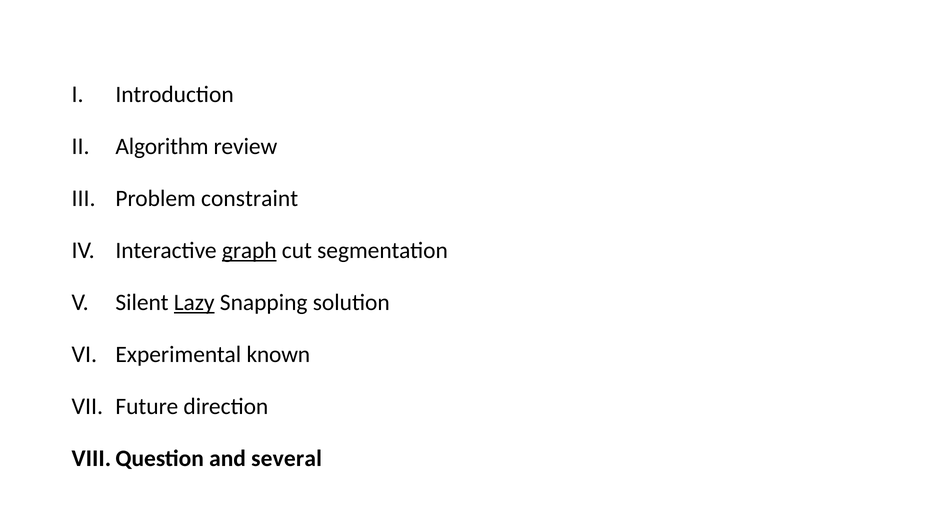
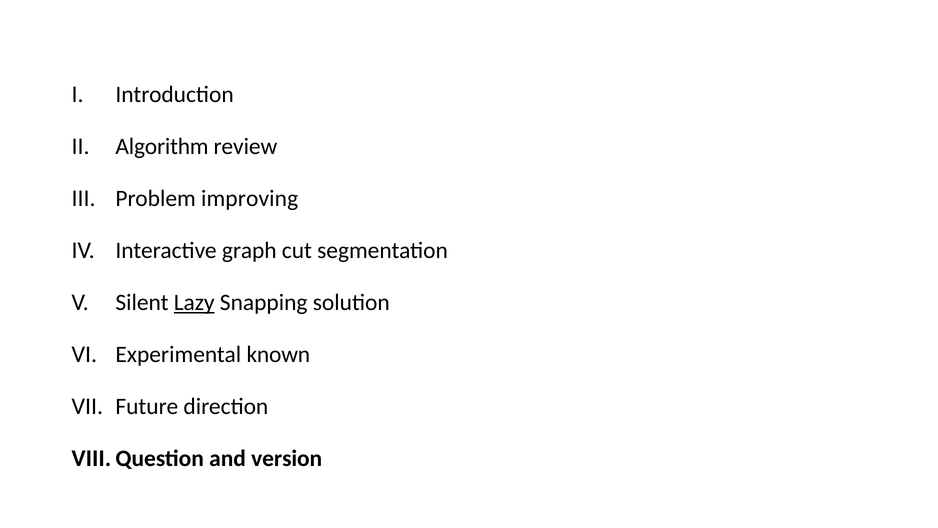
constraint: constraint -> improving (250, 198)
graph underline: present -> none (249, 250)
several: several -> version (287, 458)
